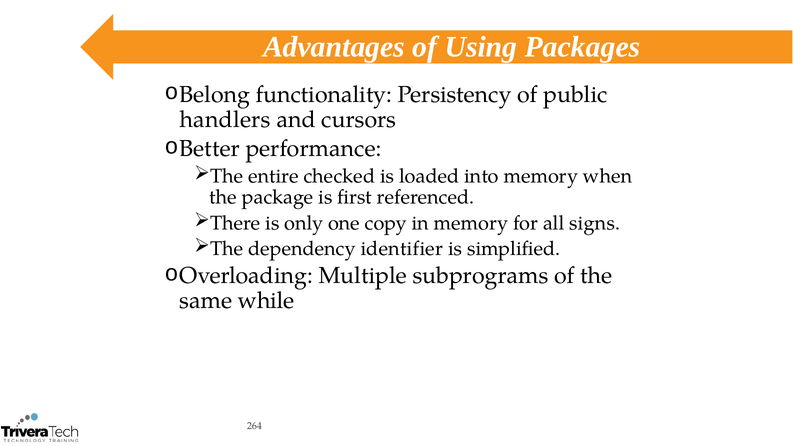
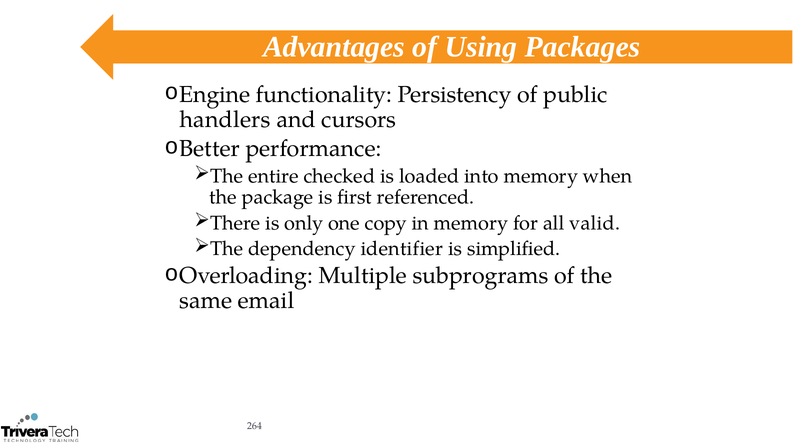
Belong: Belong -> Engine (215, 95)
signs: signs -> valid (595, 223)
while: while -> email (266, 301)
